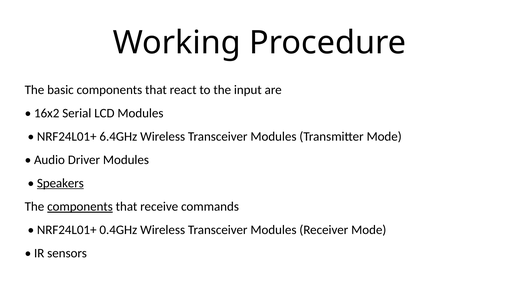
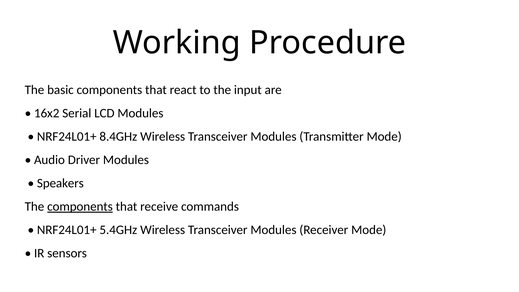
6.4GHz: 6.4GHz -> 8.4GHz (118, 136)
Speakers underline: present -> none (60, 183)
0.4GHz: 0.4GHz -> 5.4GHz (118, 230)
